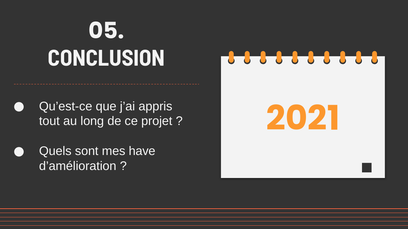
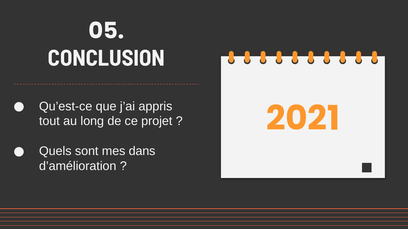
have: have -> dans (142, 151)
